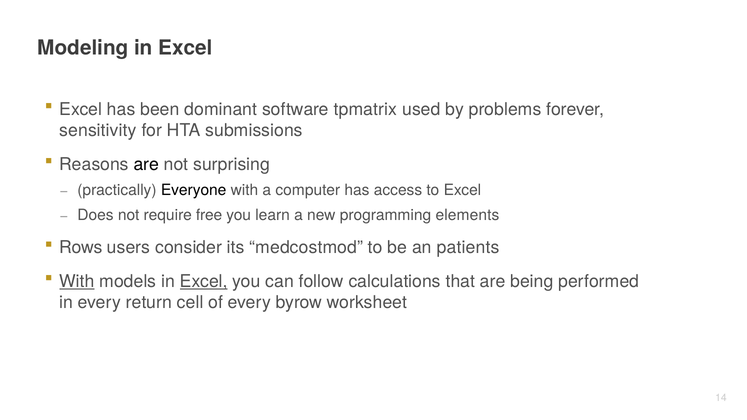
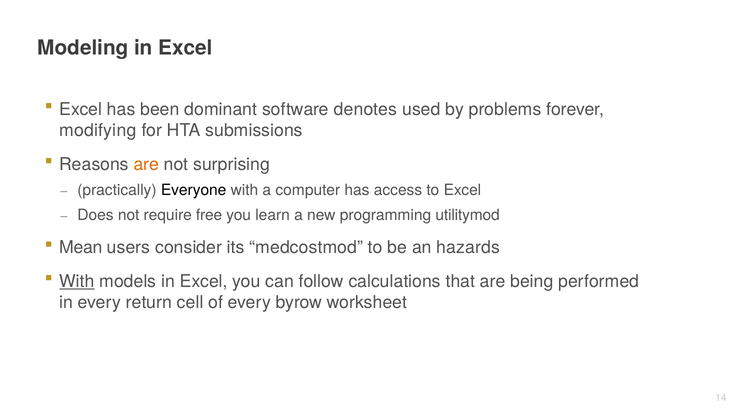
tpmatrix: tpmatrix -> denotes (365, 110)
sensitivity: sensitivity -> modifying (98, 131)
are colour: black -> orange (146, 164)
elements: elements -> utilitymod (468, 215)
Rows: Rows -> Mean (81, 248)
patients: patients -> hazards (468, 248)
Excel underline: present -> none (204, 281)
